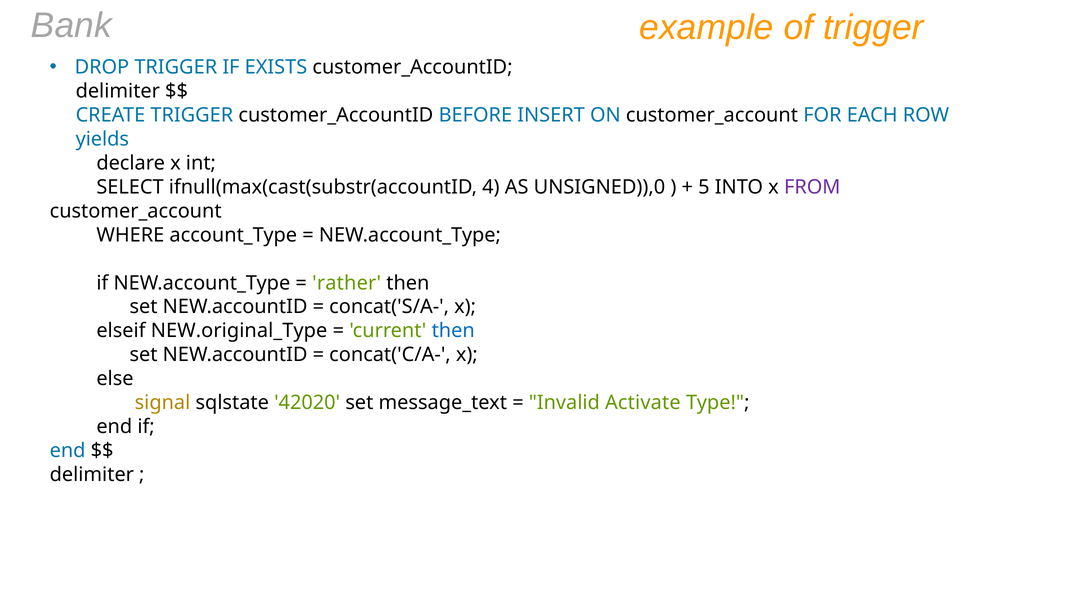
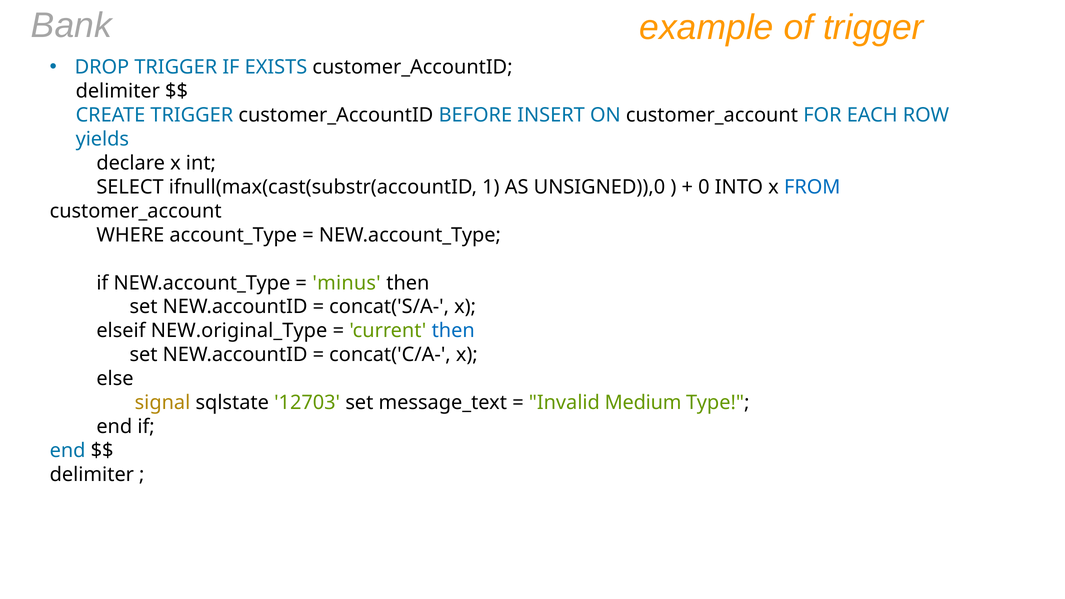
4: 4 -> 1 (491, 187)
5: 5 -> 0 (704, 187)
FROM colour: purple -> blue (812, 187)
rather: rather -> minus (347, 283)
42020: 42020 -> 12703 (307, 403)
Activate: Activate -> Medium (643, 403)
